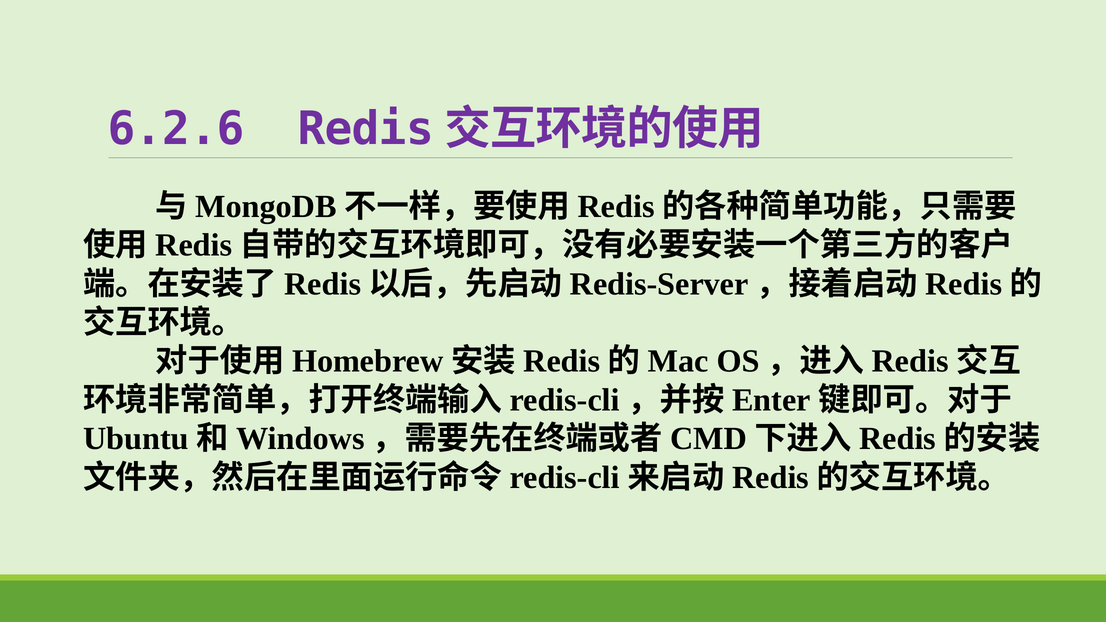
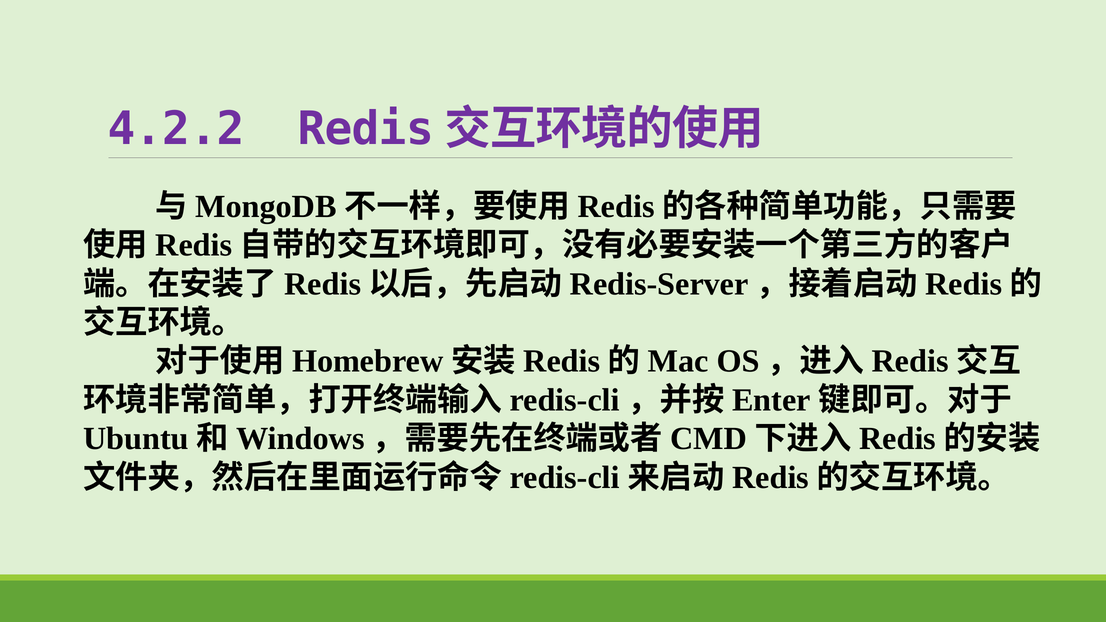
6.2.6: 6.2.6 -> 4.2.2 (176, 129)
